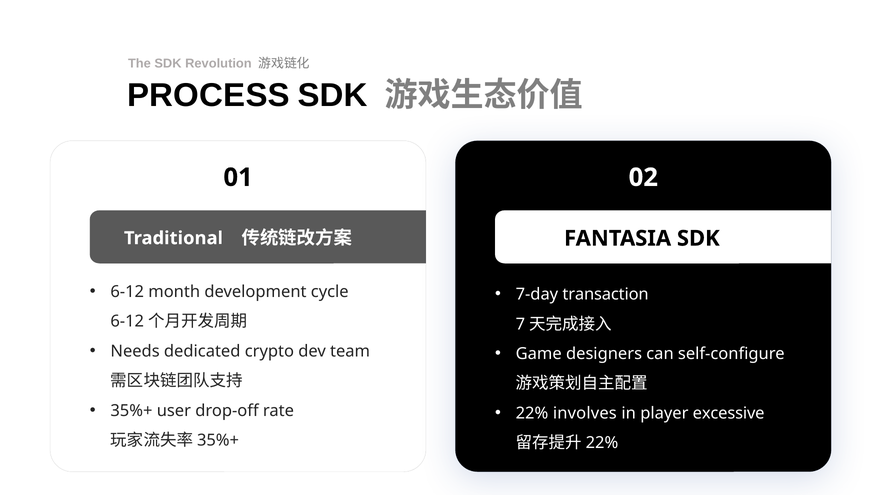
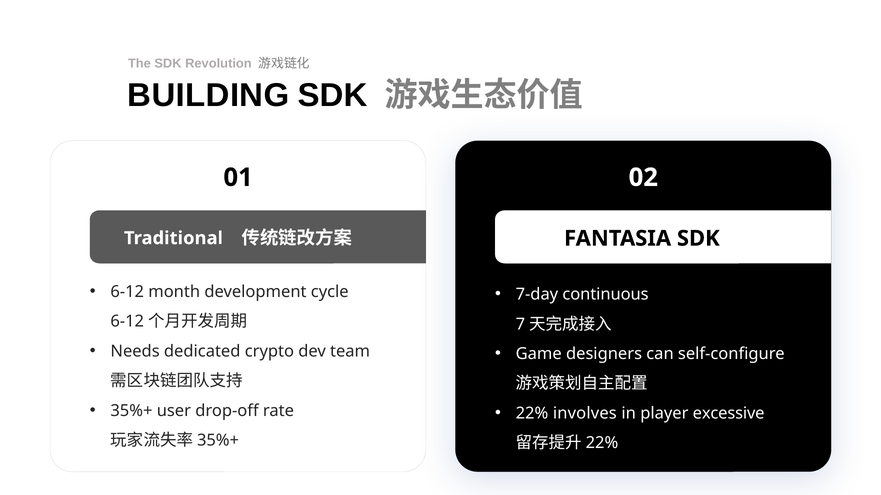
PROCESS: PROCESS -> BUILDING (208, 96)
transaction: transaction -> continuous (606, 295)
